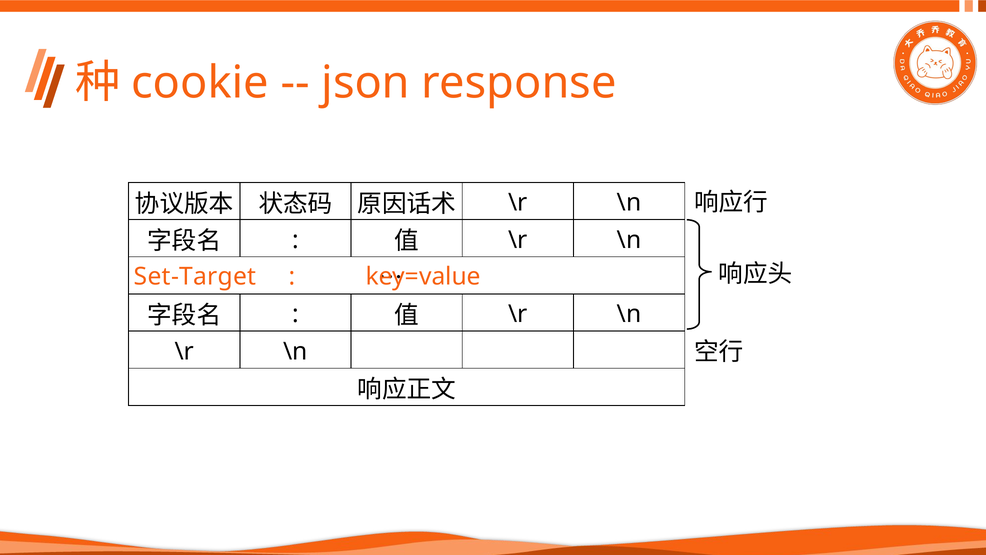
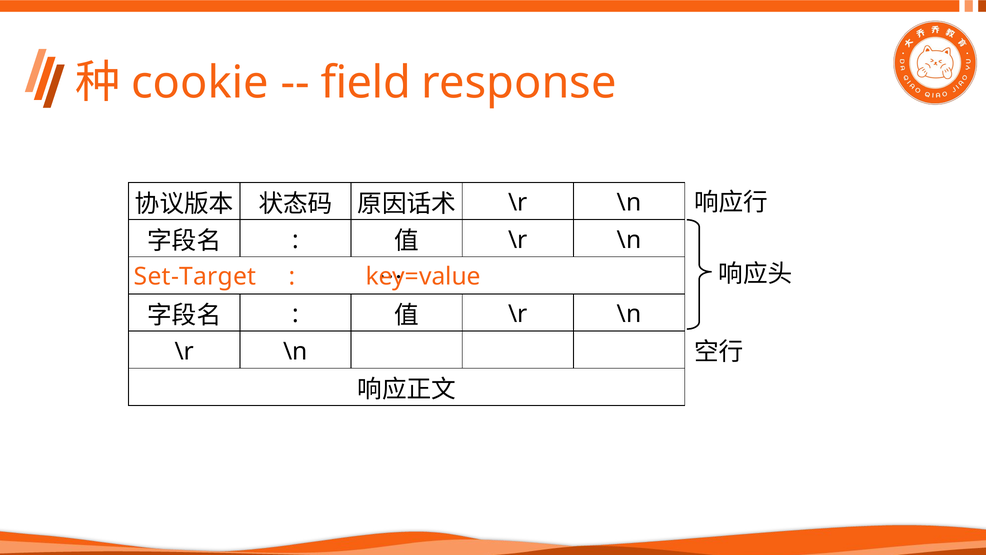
json: json -> field (366, 83)
